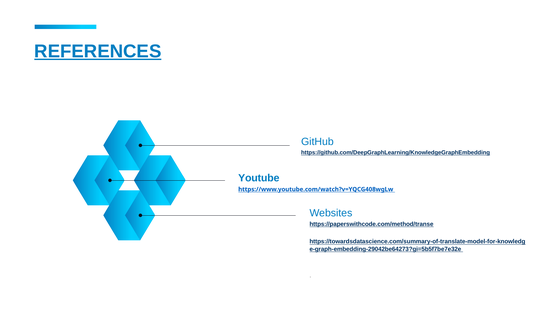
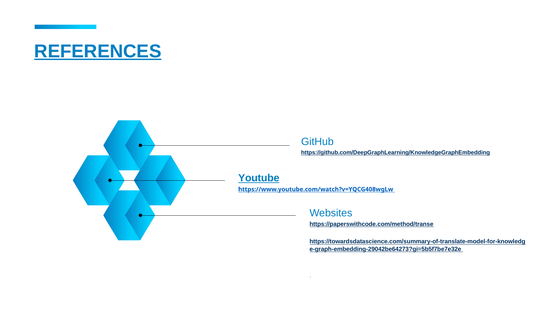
Youtube underline: none -> present (259, 178)
